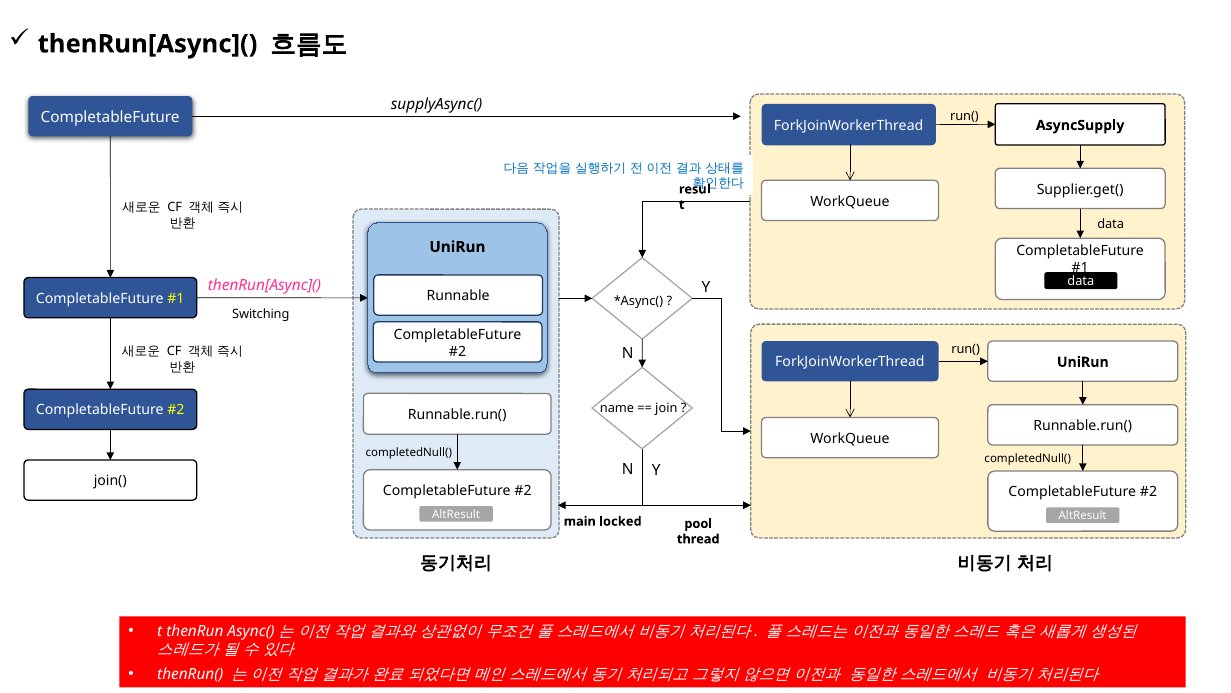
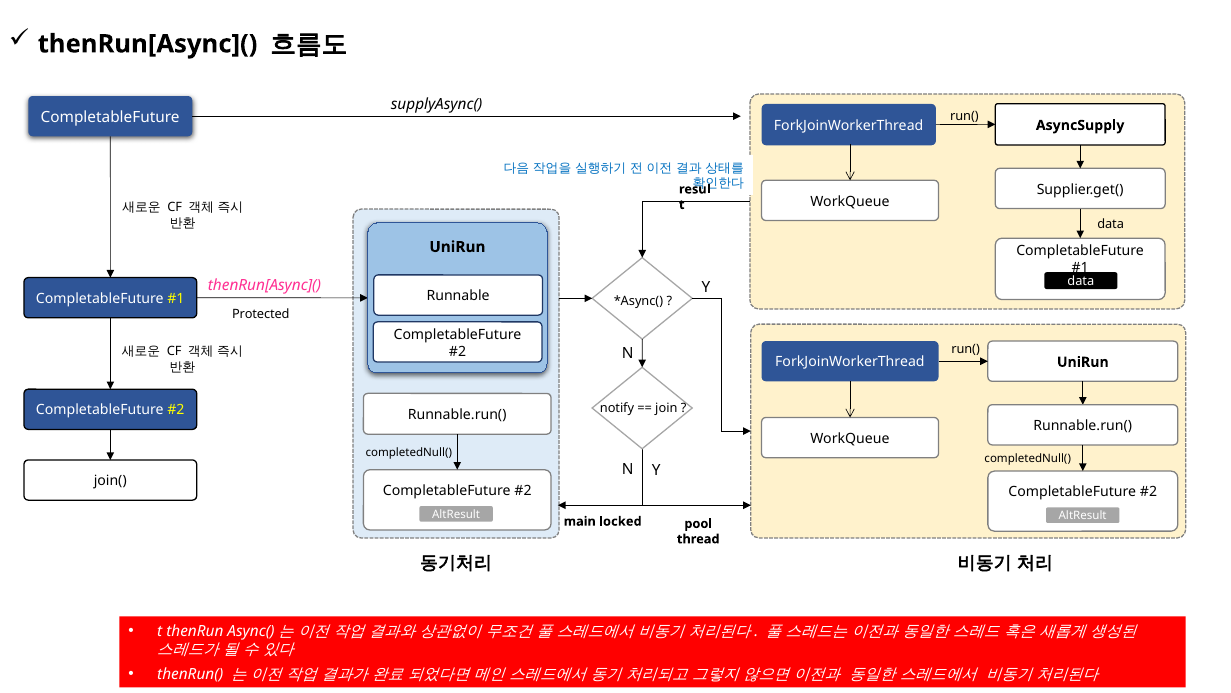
Switching: Switching -> Protected (261, 314)
name: name -> notify (617, 408)
